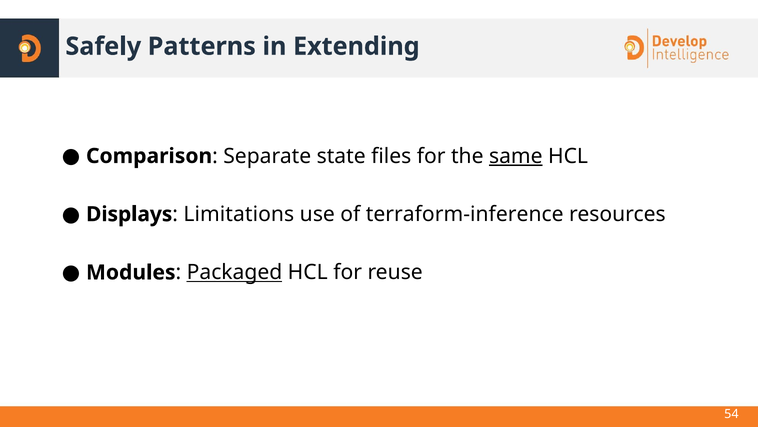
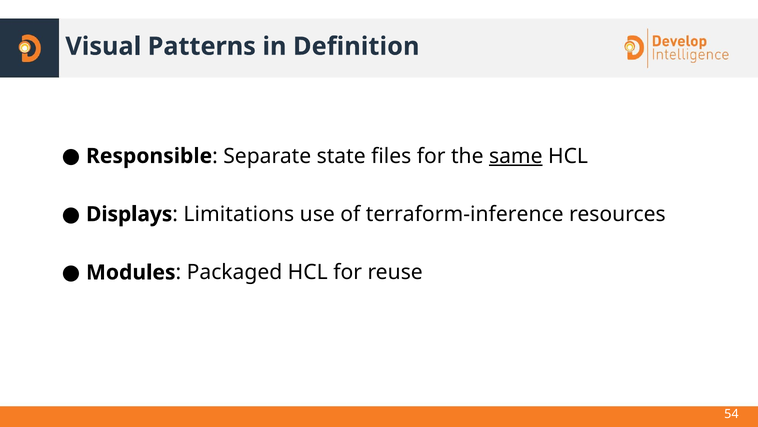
Safely: Safely -> Visual (103, 46)
Extending: Extending -> Definition (356, 46)
Comparison: Comparison -> Responsible (149, 156)
Packaged underline: present -> none (234, 272)
